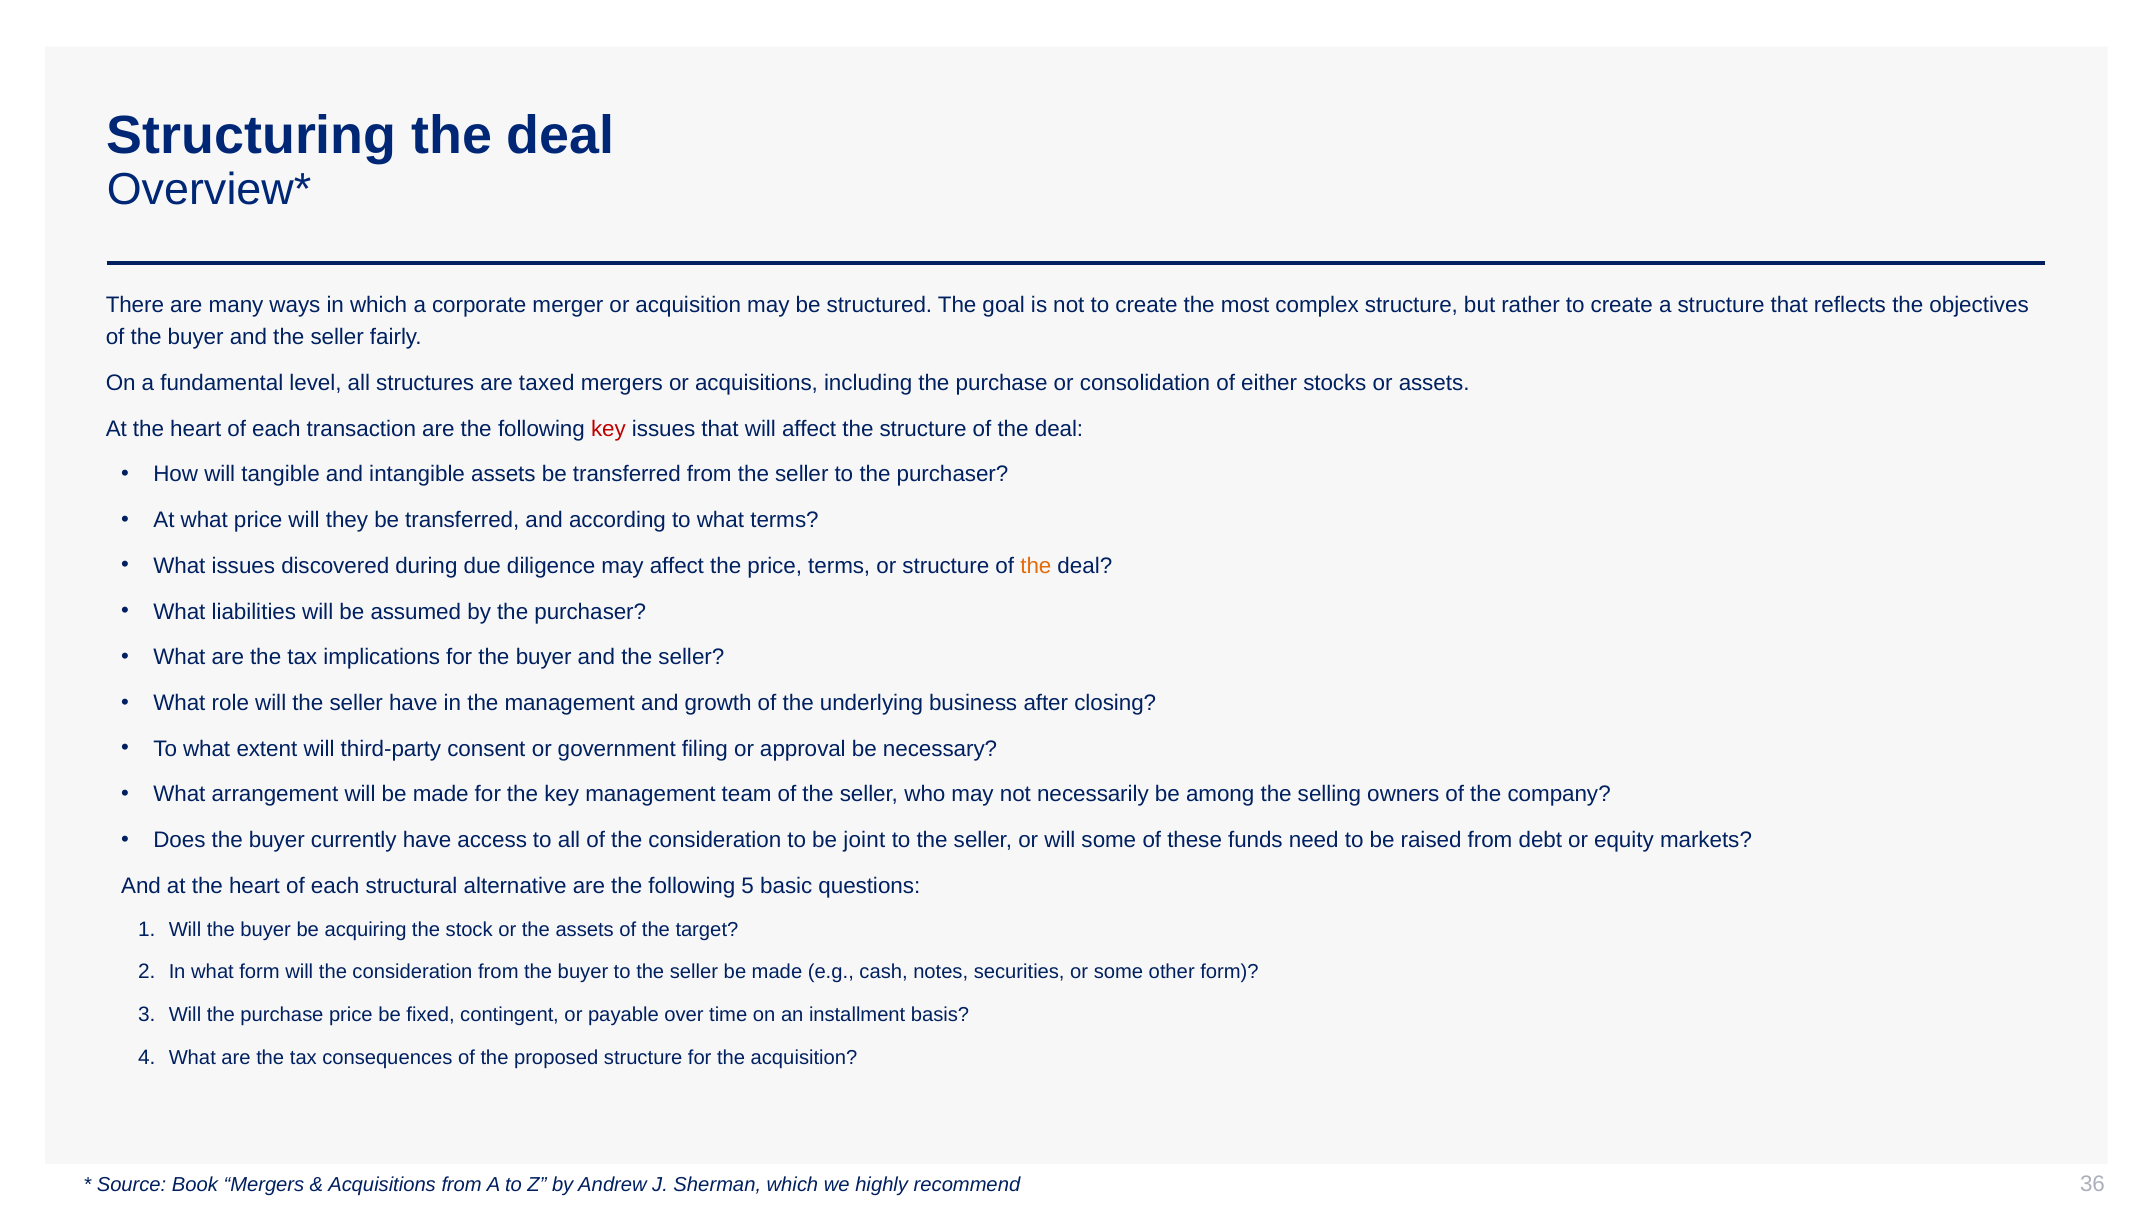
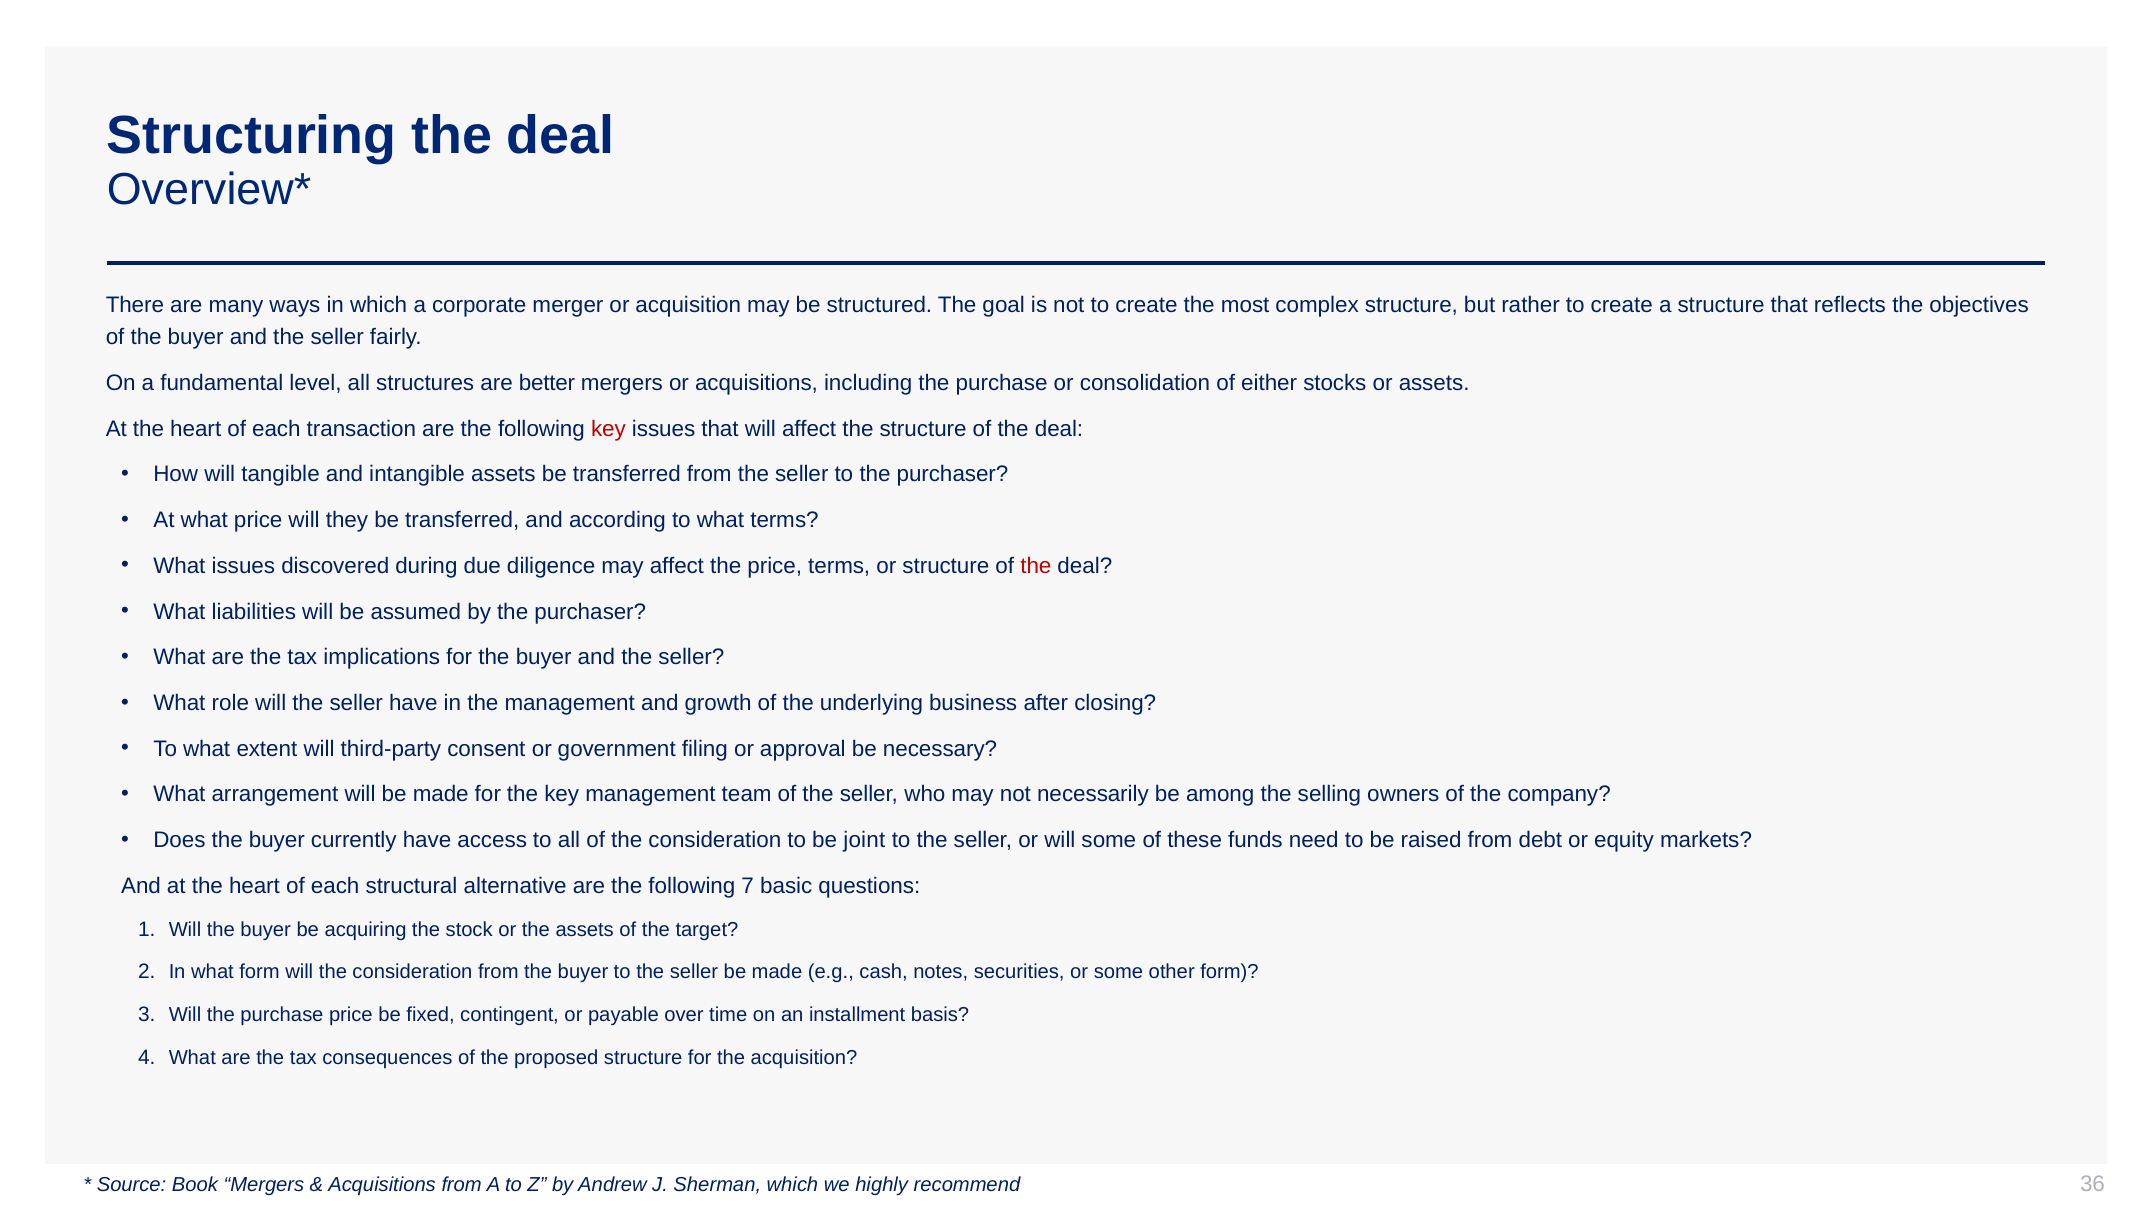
taxed: taxed -> better (547, 383)
the colour: orange -> red (1036, 566)
5: 5 -> 7 (748, 886)
